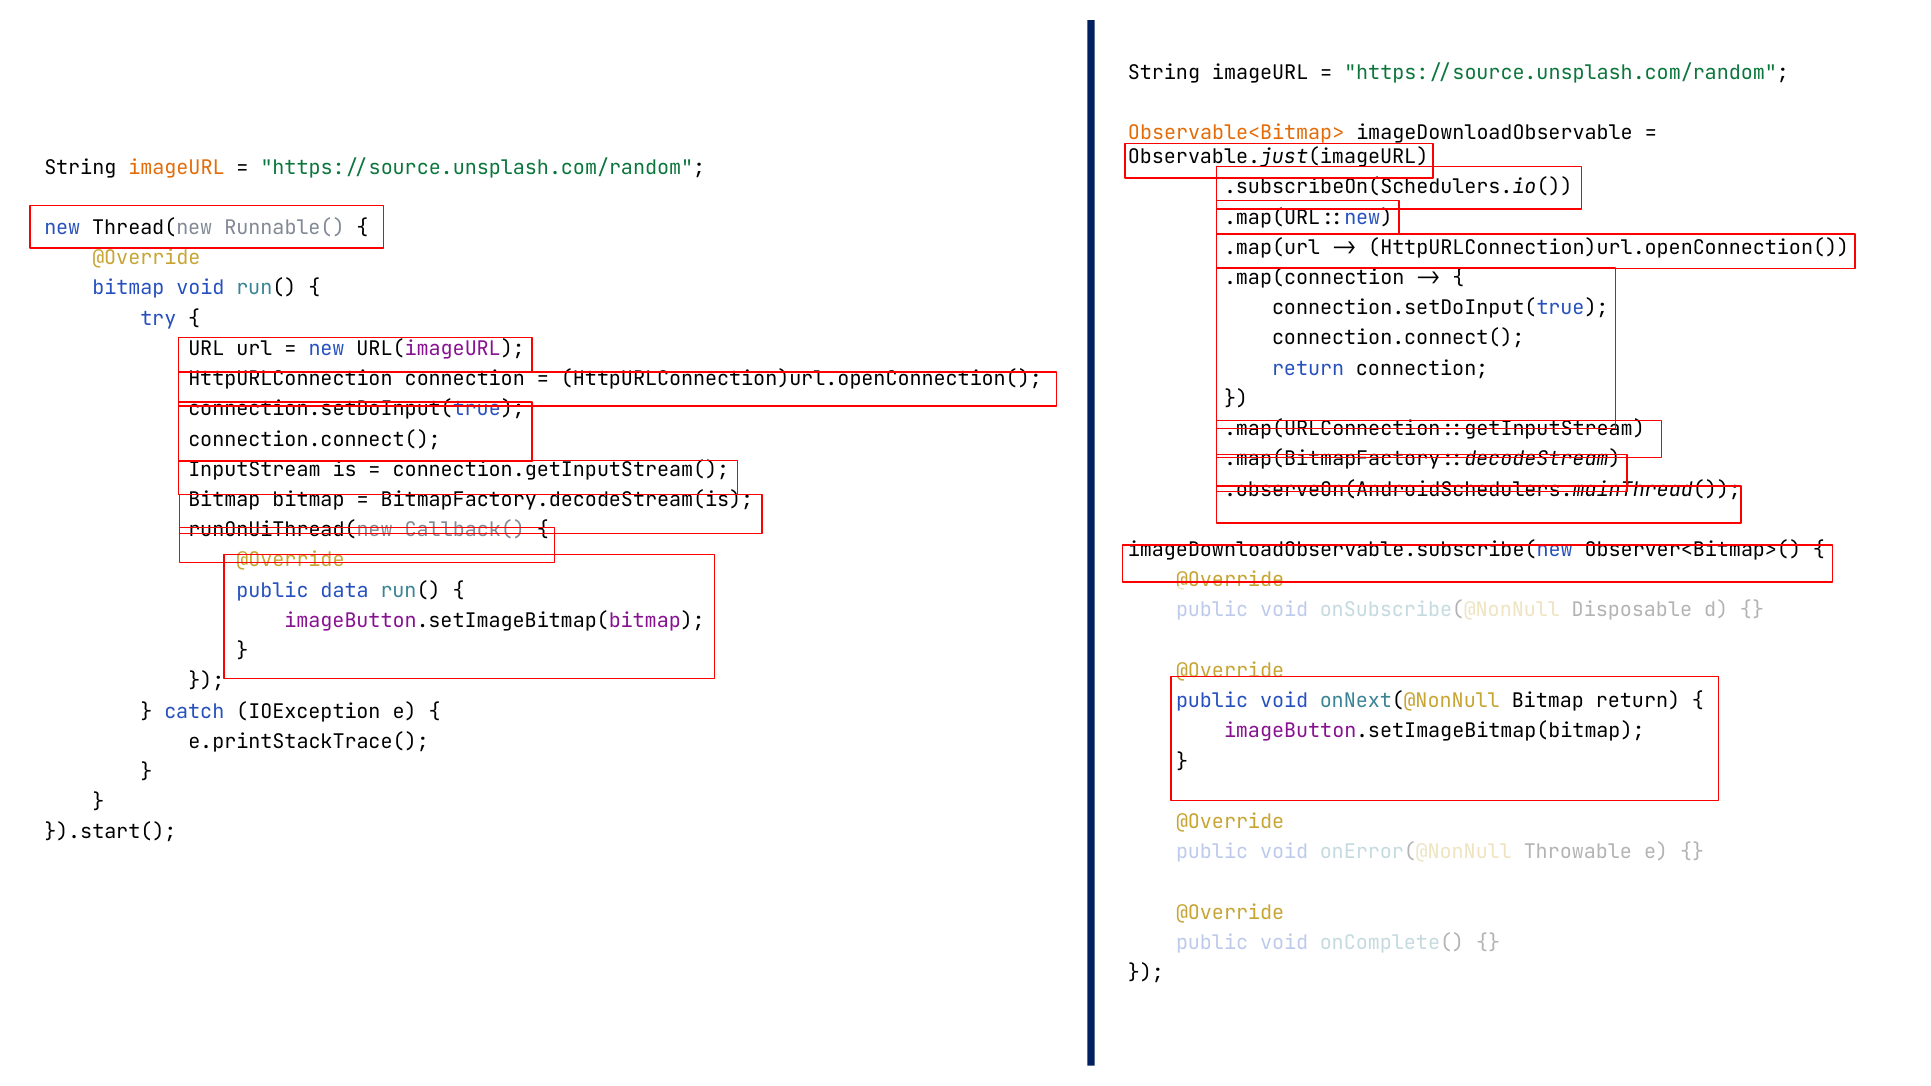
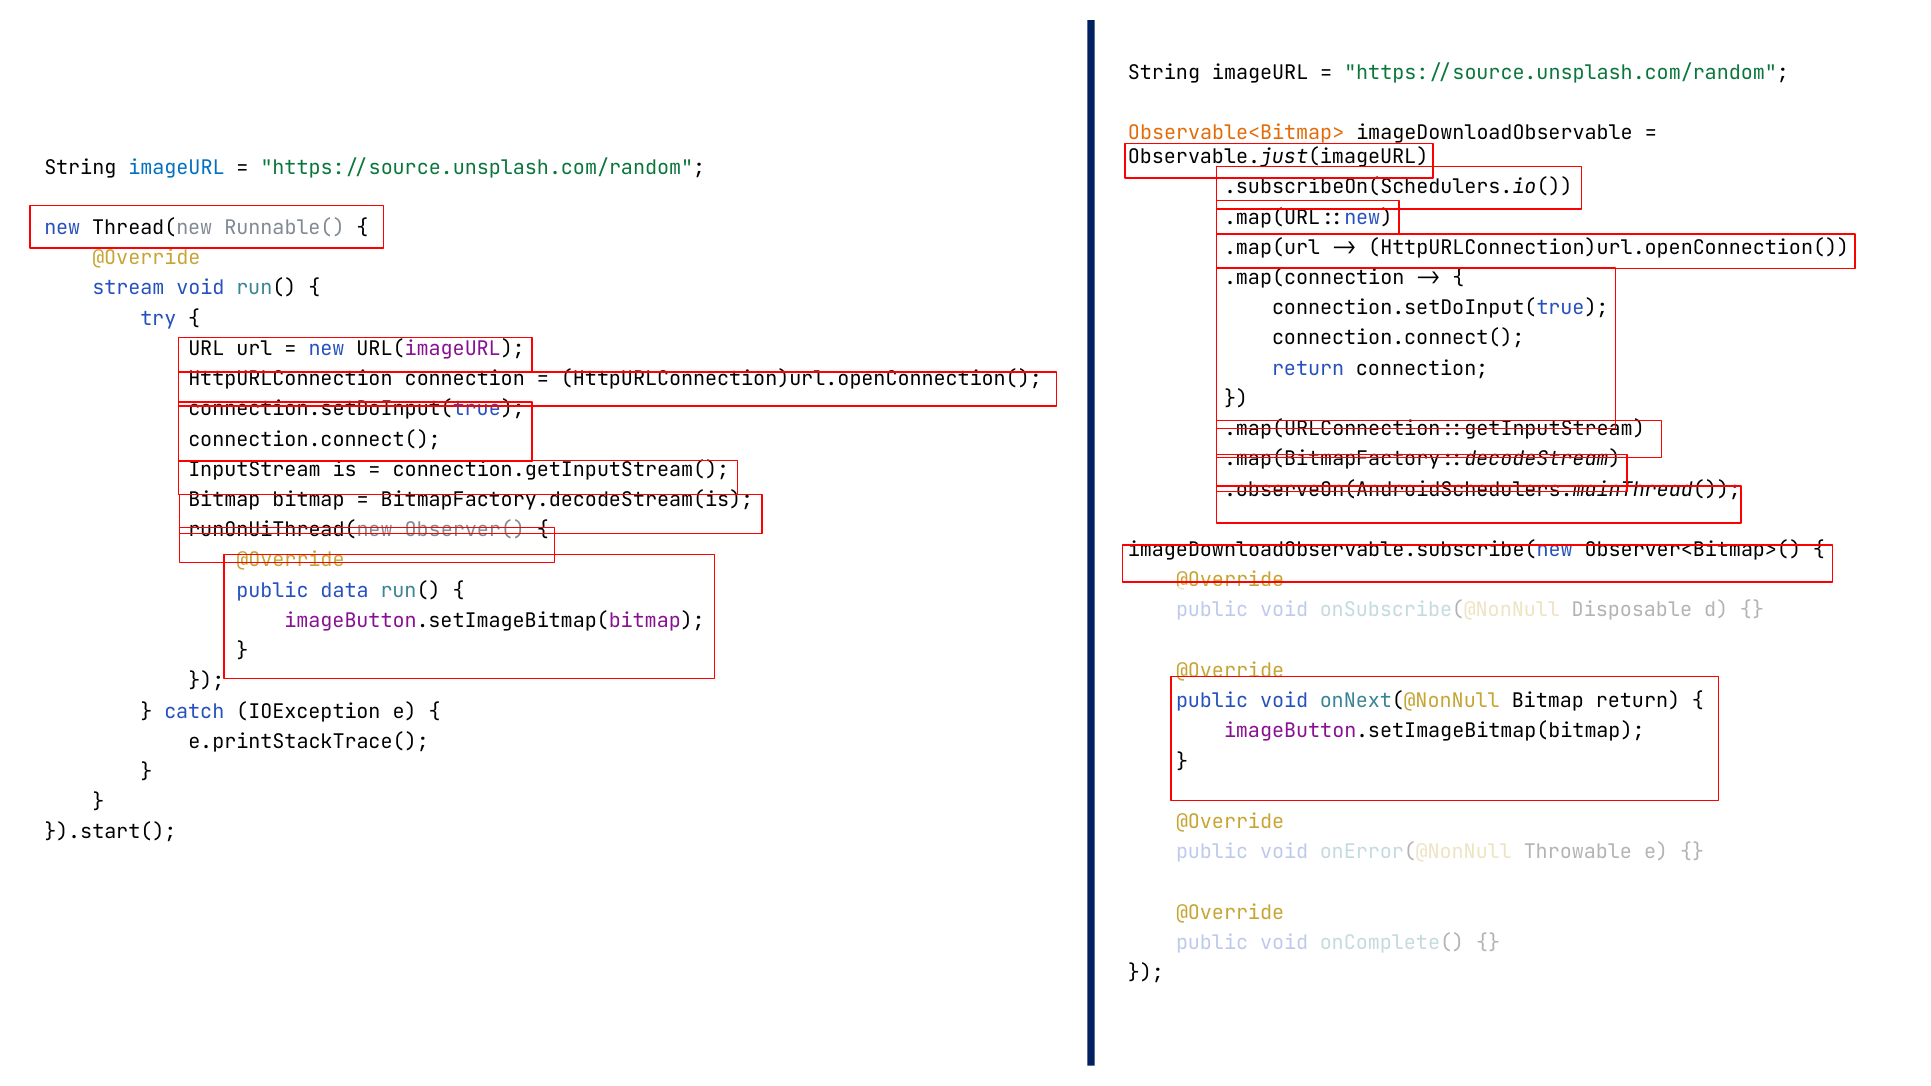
imageURL colour: orange -> blue (176, 167)
bitmap: bitmap -> stream (128, 288)
Callback(: Callback( -> Observer( (465, 530)
